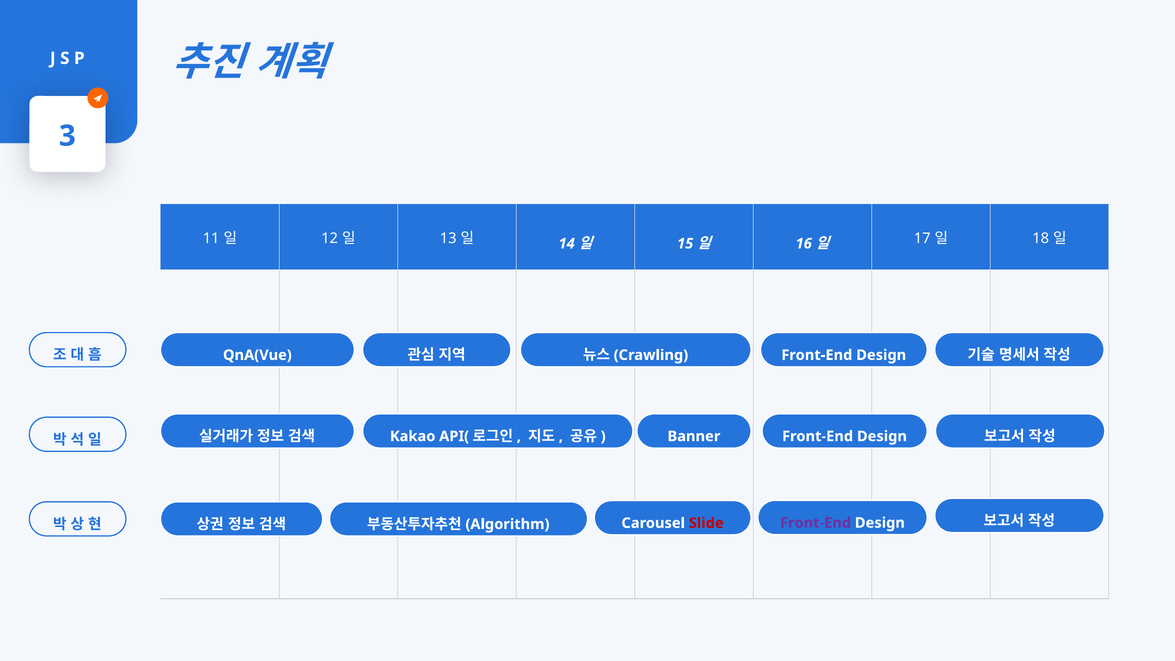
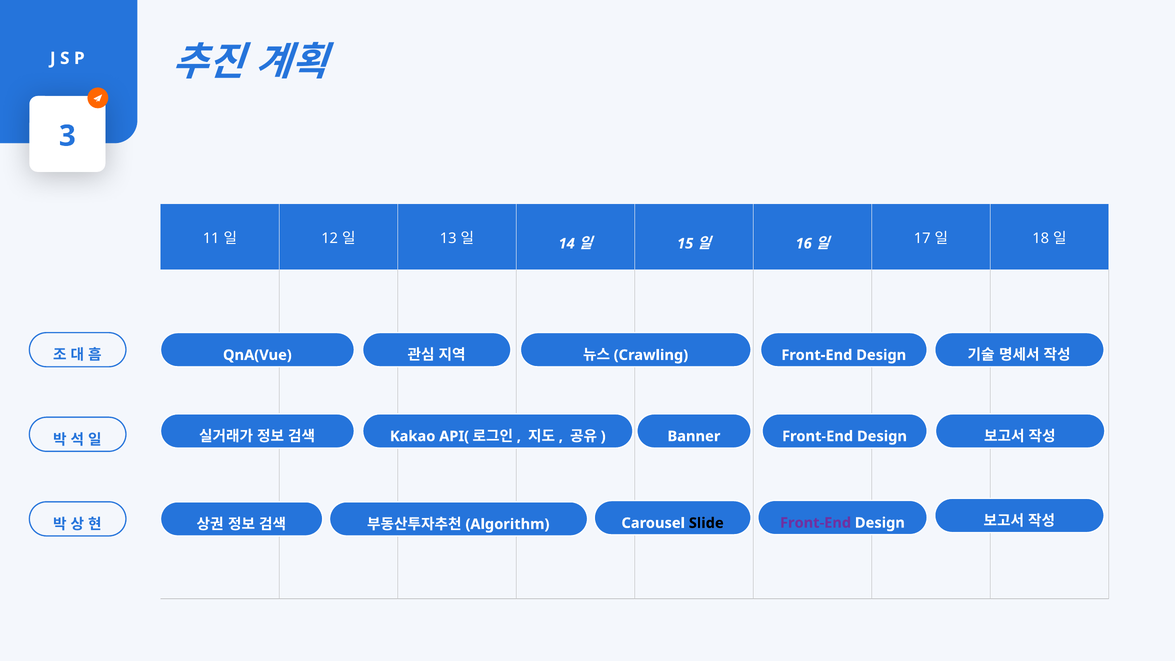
Slide colour: red -> black (706, 523)
